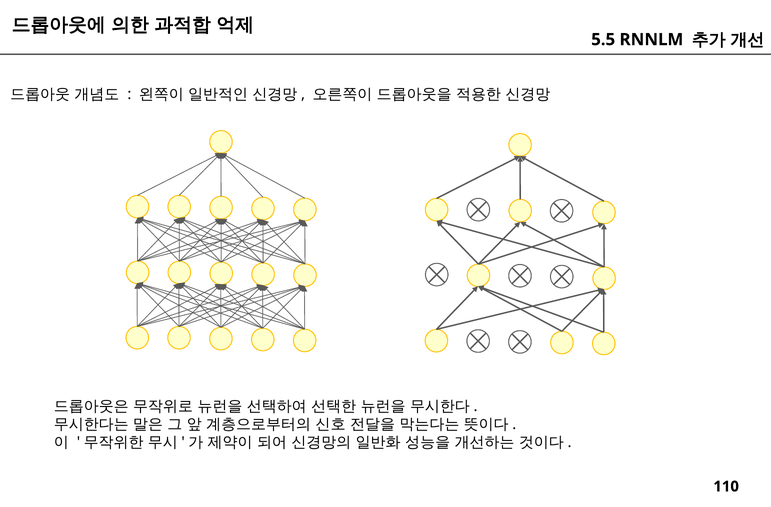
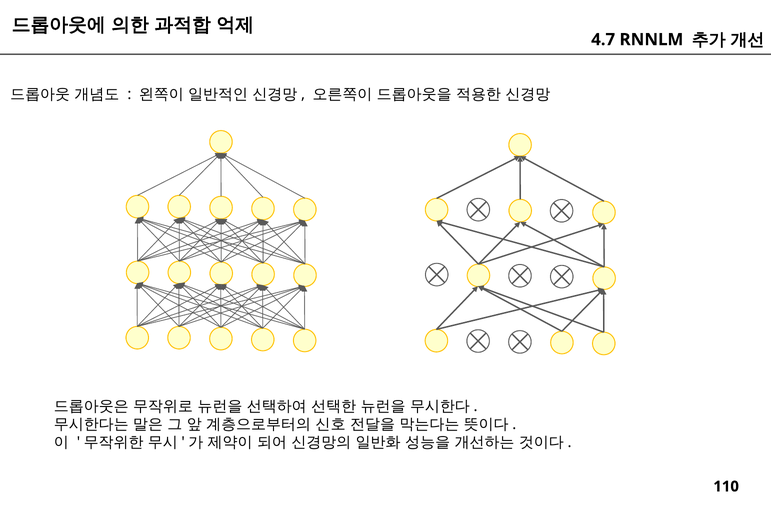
5.5: 5.5 -> 4.7 (603, 40)
